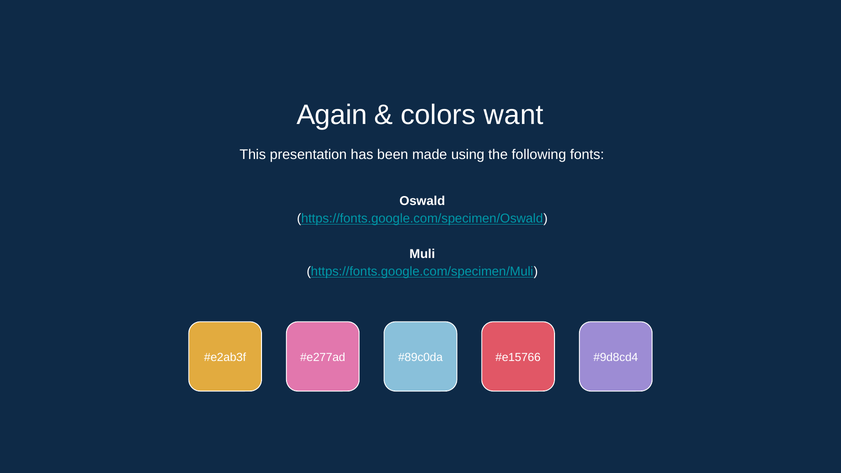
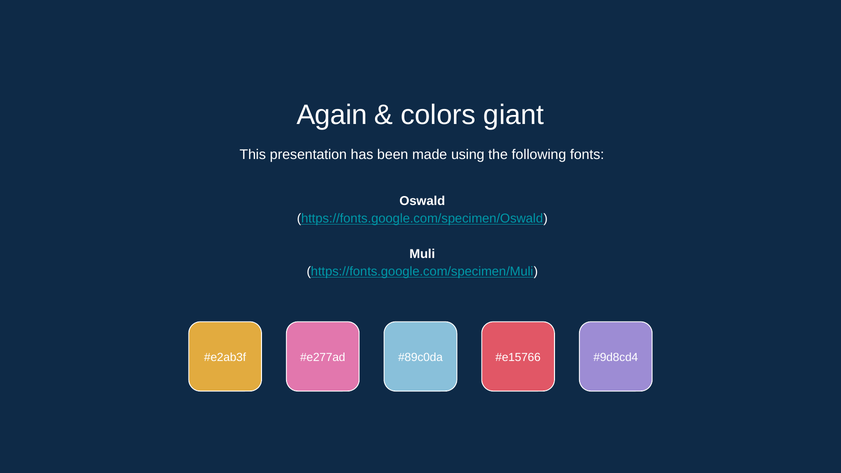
want: want -> giant (514, 115)
